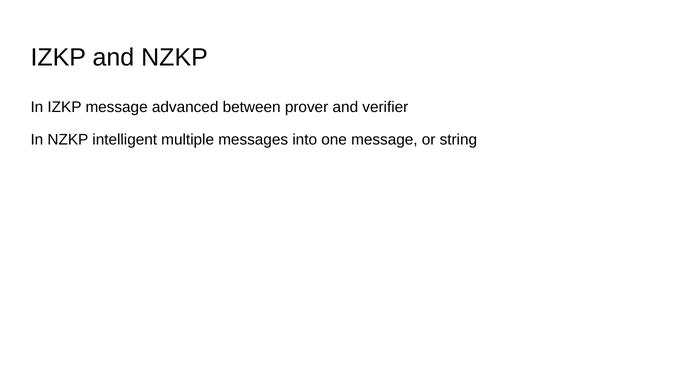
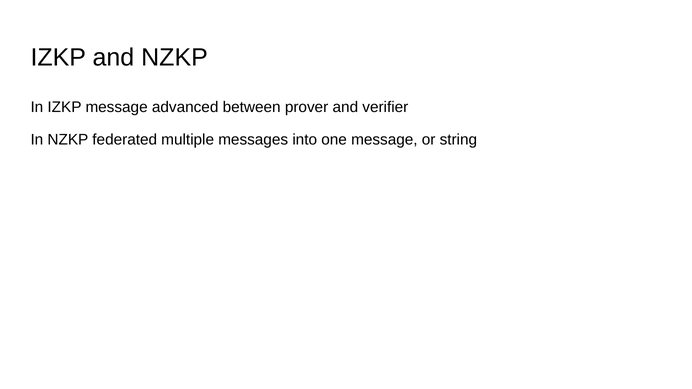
intelligent: intelligent -> federated (125, 140)
